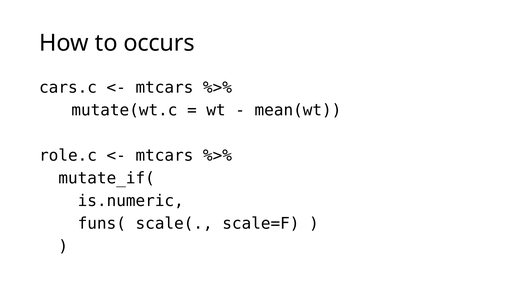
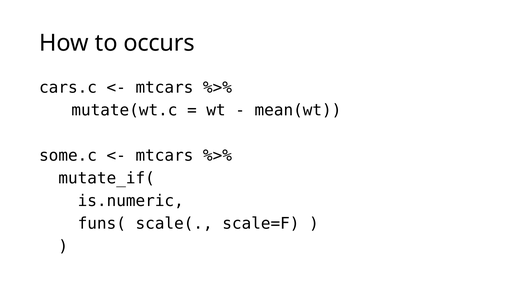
role.c: role.c -> some.c (68, 155)
